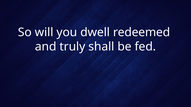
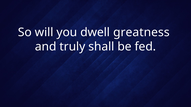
redeemed: redeemed -> greatness (141, 32)
